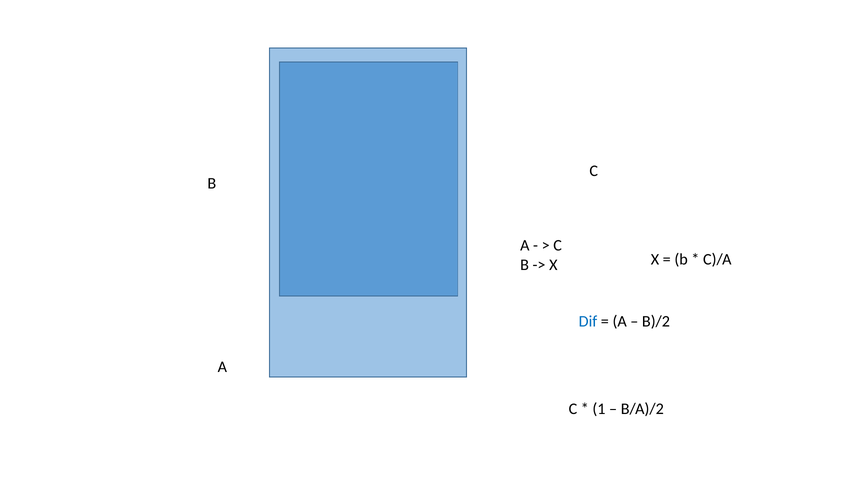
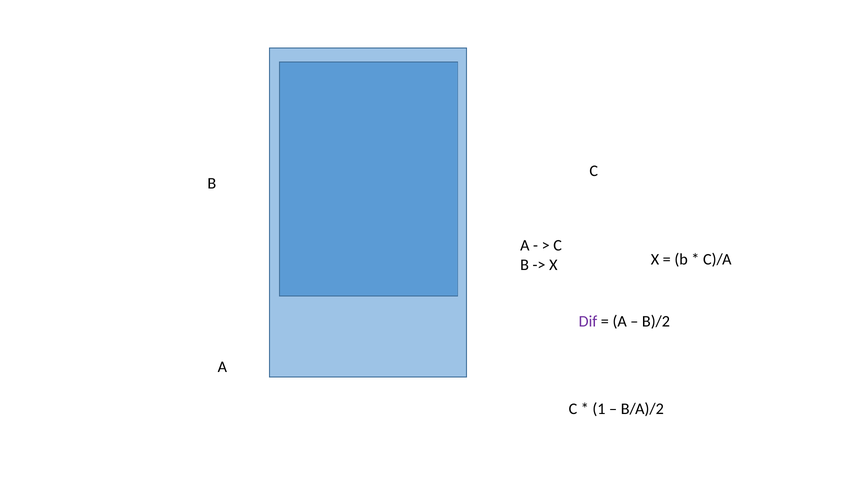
Dif colour: blue -> purple (588, 321)
